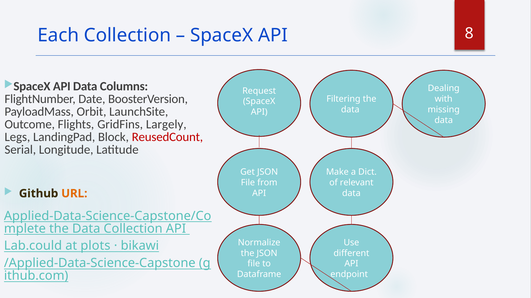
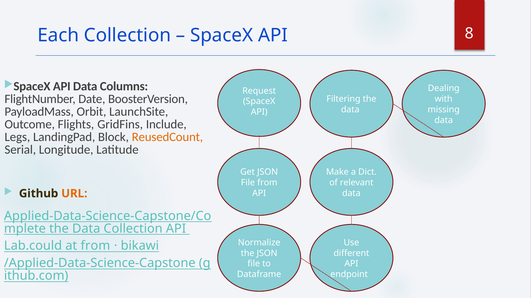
Largely: Largely -> Include (166, 125)
ReusedCount colour: red -> orange (167, 137)
at plots: plots -> from (95, 246)
